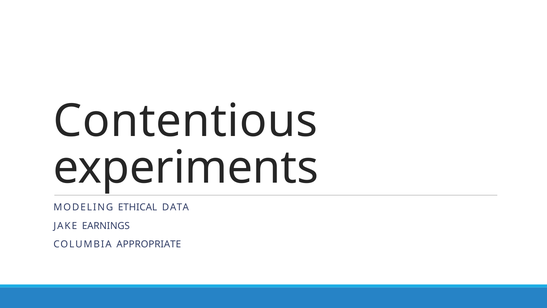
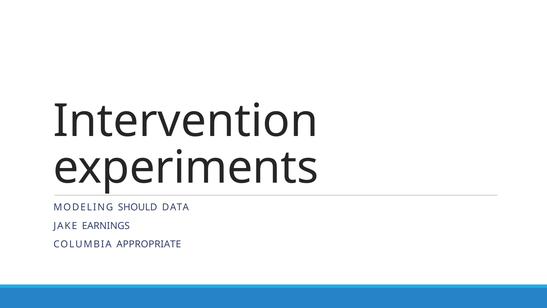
Contentious: Contentious -> Intervention (186, 121)
ETHICAL: ETHICAL -> SHOULD (138, 207)
